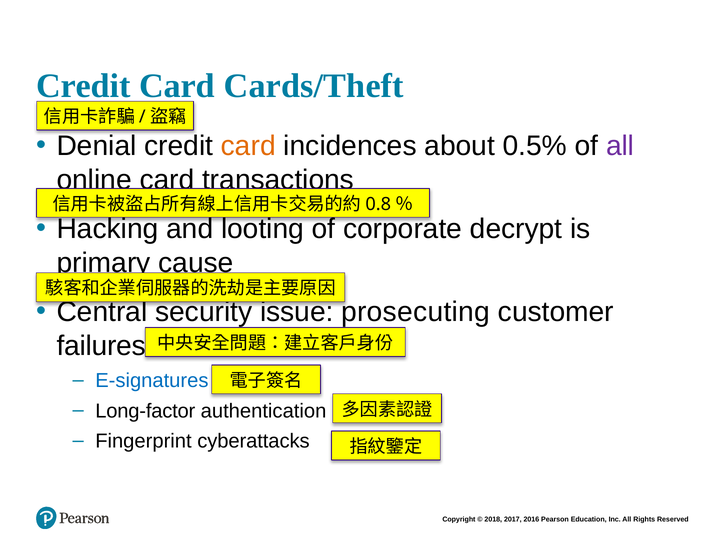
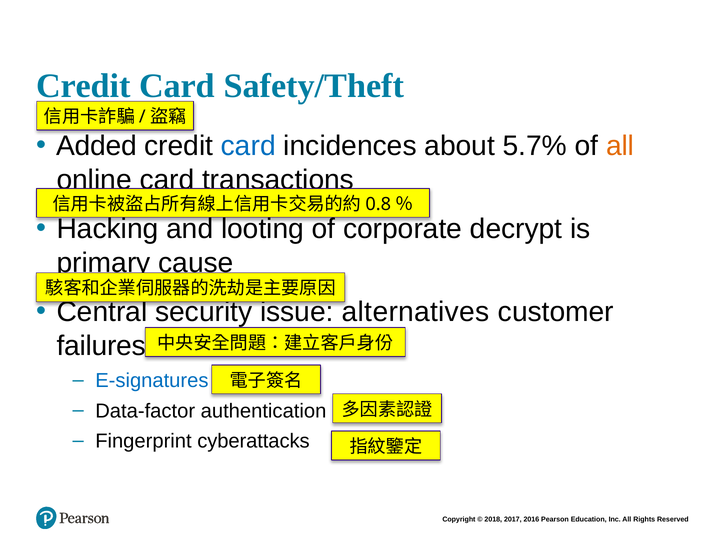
Cards/Theft: Cards/Theft -> Safety/Theft (314, 86)
Denial: Denial -> Added (97, 146)
card colour: orange -> blue (248, 146)
0.5%: 0.5% -> 5.7% (535, 146)
all colour: purple -> orange (620, 146)
prosecuting: prosecuting -> alternatives (416, 312)
Long-factor: Long-factor -> Data-factor (145, 411)
